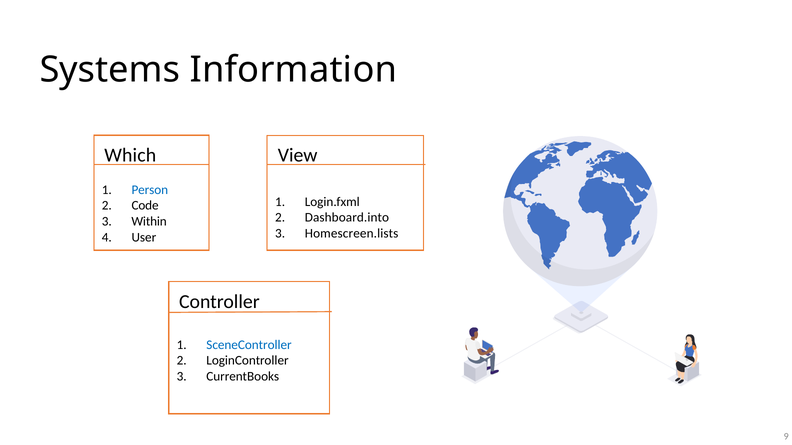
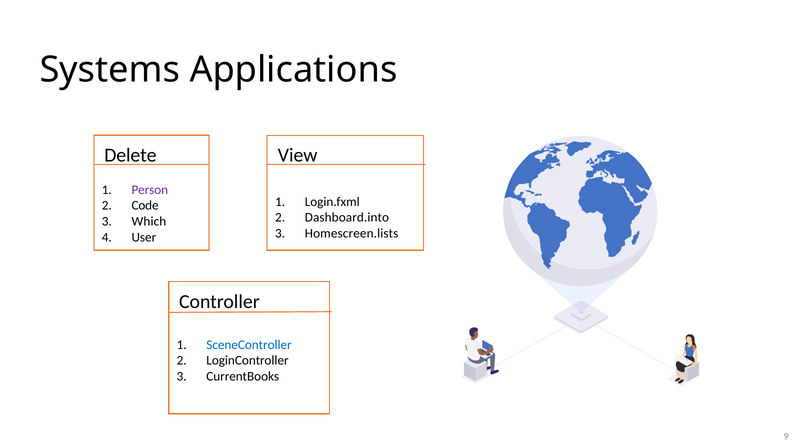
Information: Information -> Applications (293, 70)
Which: Which -> Delete (130, 155)
Person colour: blue -> purple (150, 190)
Within: Within -> Which (149, 222)
